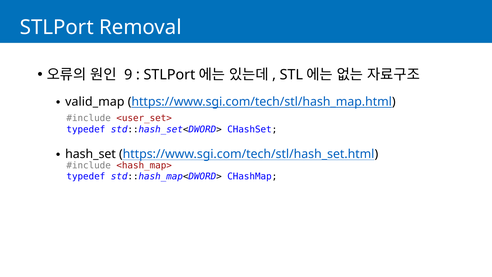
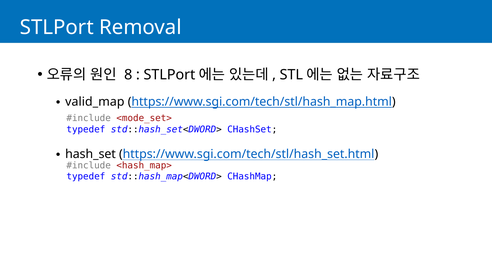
9: 9 -> 8 (128, 75)
<user_set>: <user_set> -> <mode_set> (144, 118)
